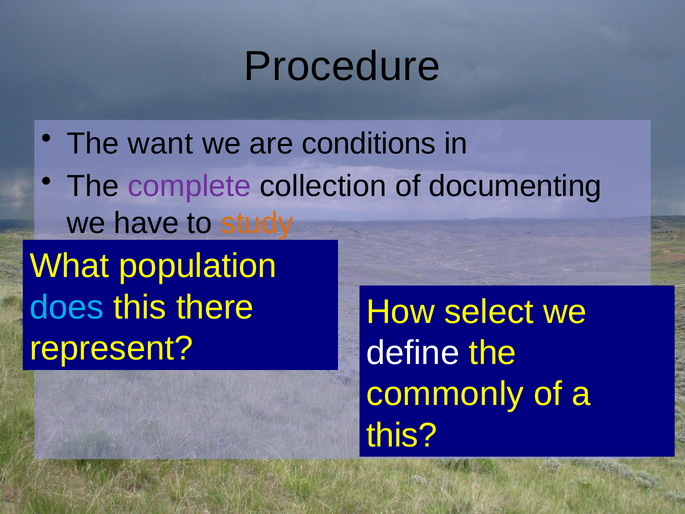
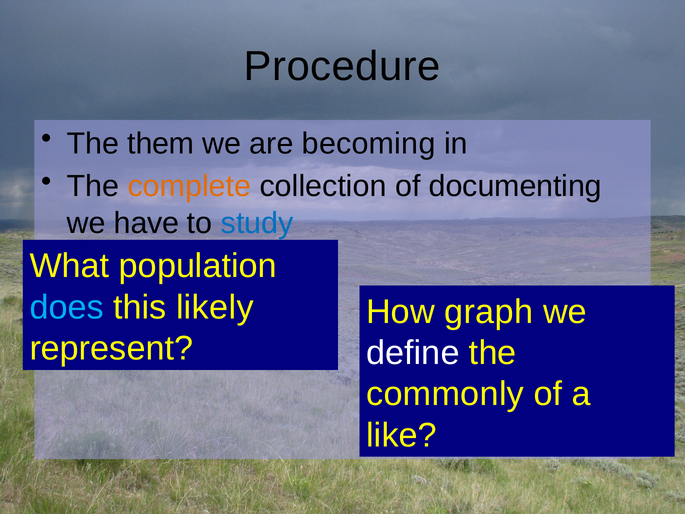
want: want -> them (161, 144)
conditions: conditions -> becoming (369, 144)
complete colour: purple -> orange (189, 186)
study colour: orange -> blue (257, 223)
there: there -> likely (215, 307)
select: select -> graph (489, 312)
this: this -> like (402, 435)
